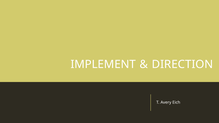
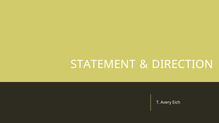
IMPLEMENT: IMPLEMENT -> STATEMENT (103, 64)
